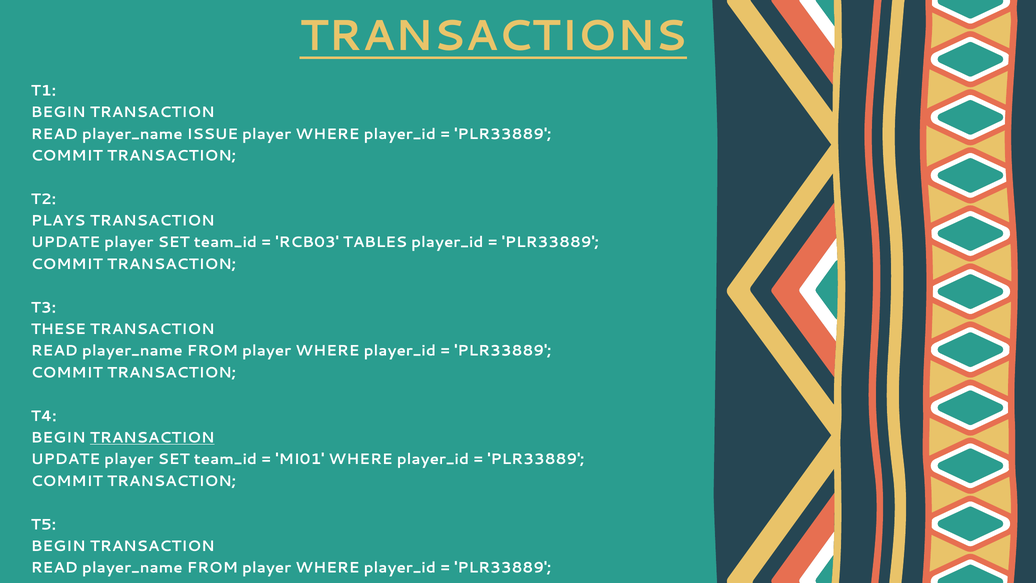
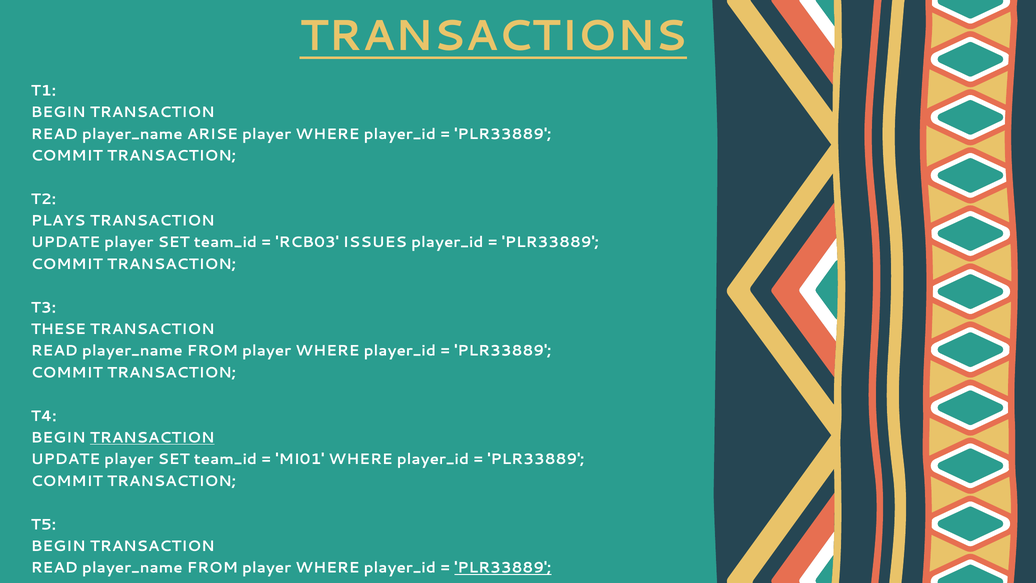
ISSUE: ISSUE -> ARISE (212, 134)
TABLES: TABLES -> ISSUES (375, 242)
PLR33889 underline: none -> present (503, 568)
